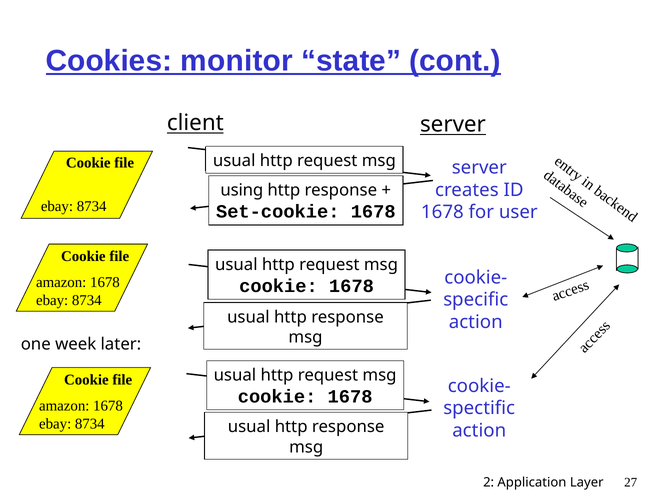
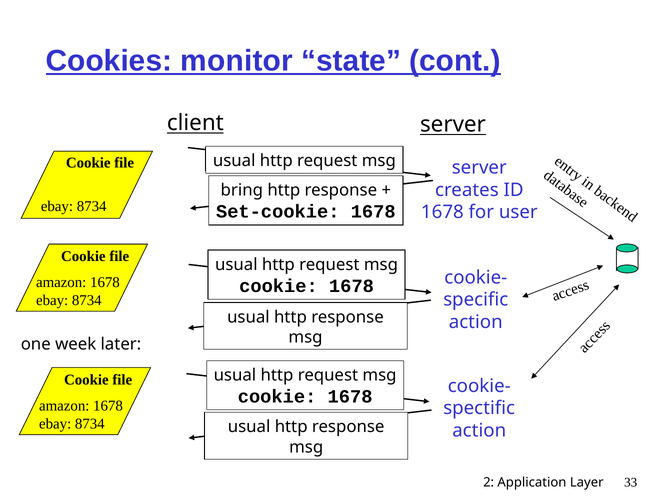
using: using -> bring (242, 190)
27: 27 -> 33 (631, 483)
